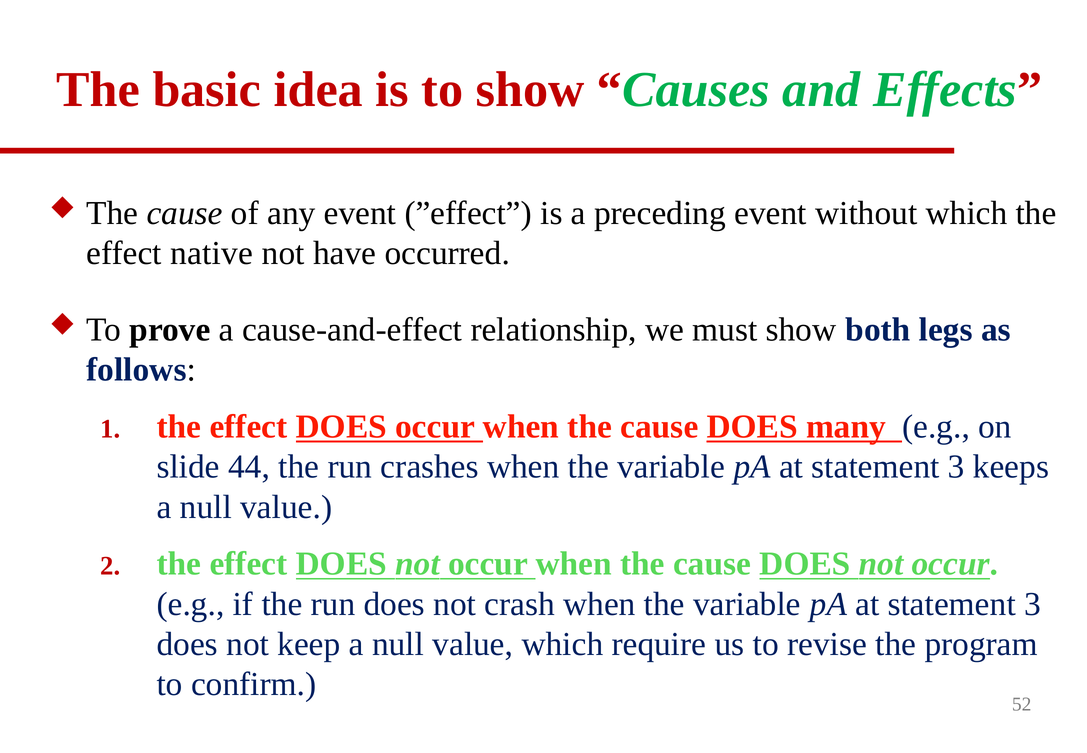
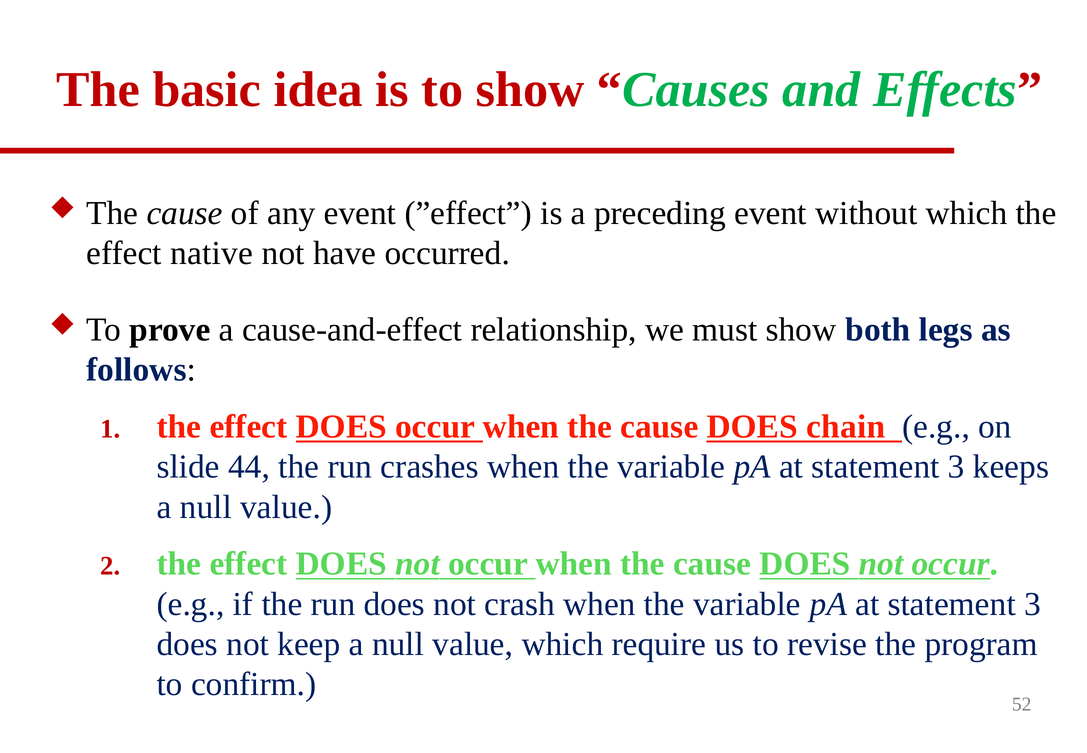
many: many -> chain (846, 427)
